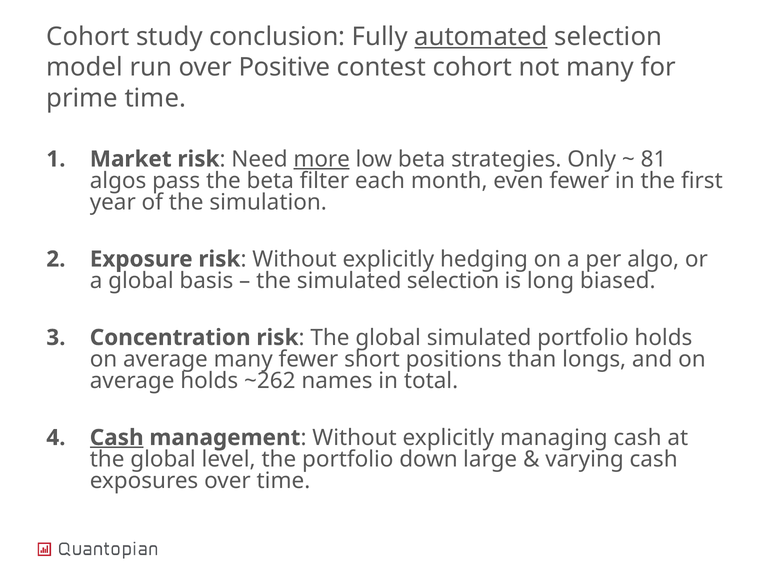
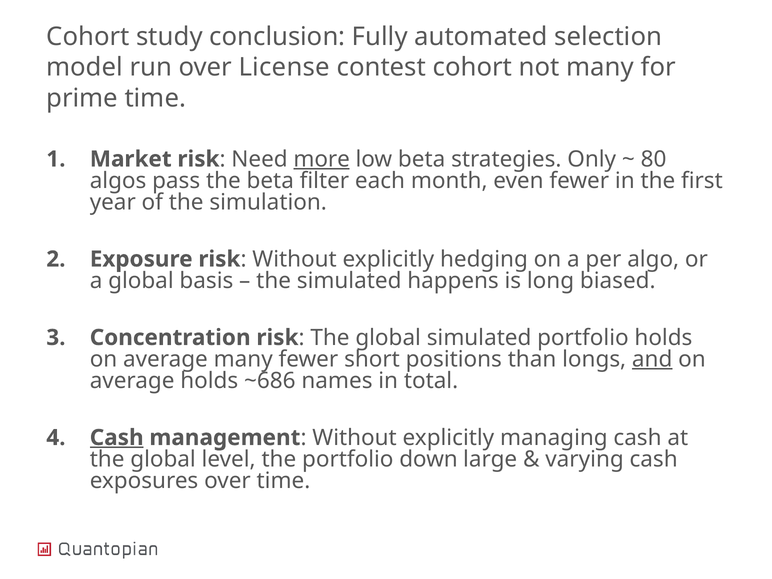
automated underline: present -> none (481, 37)
Positive: Positive -> License (284, 67)
81: 81 -> 80 (654, 159)
simulated selection: selection -> happens (453, 281)
and underline: none -> present (652, 359)
~262: ~262 -> ~686 (270, 381)
